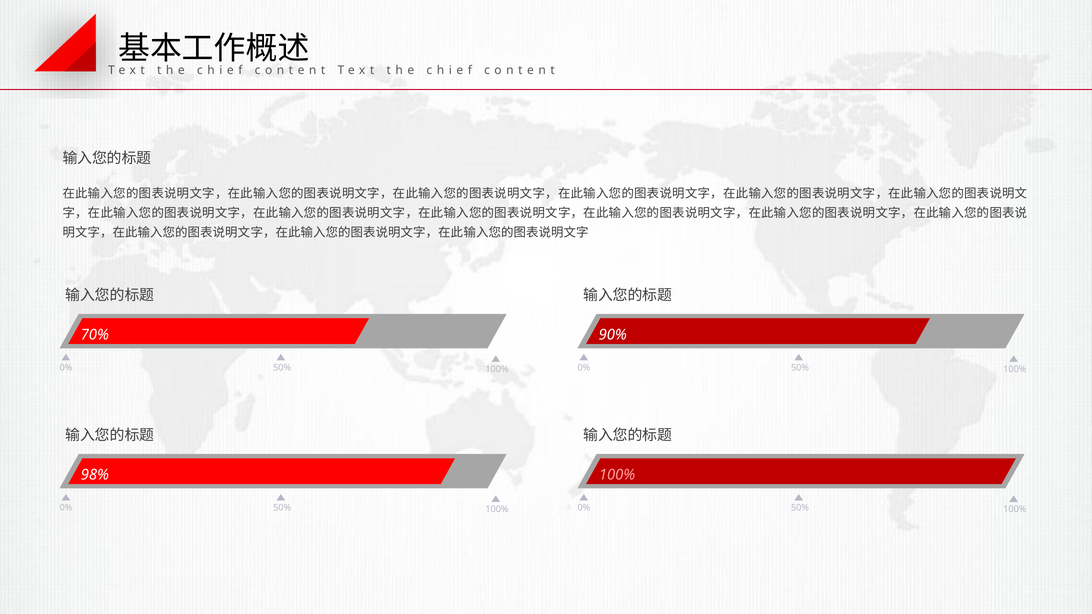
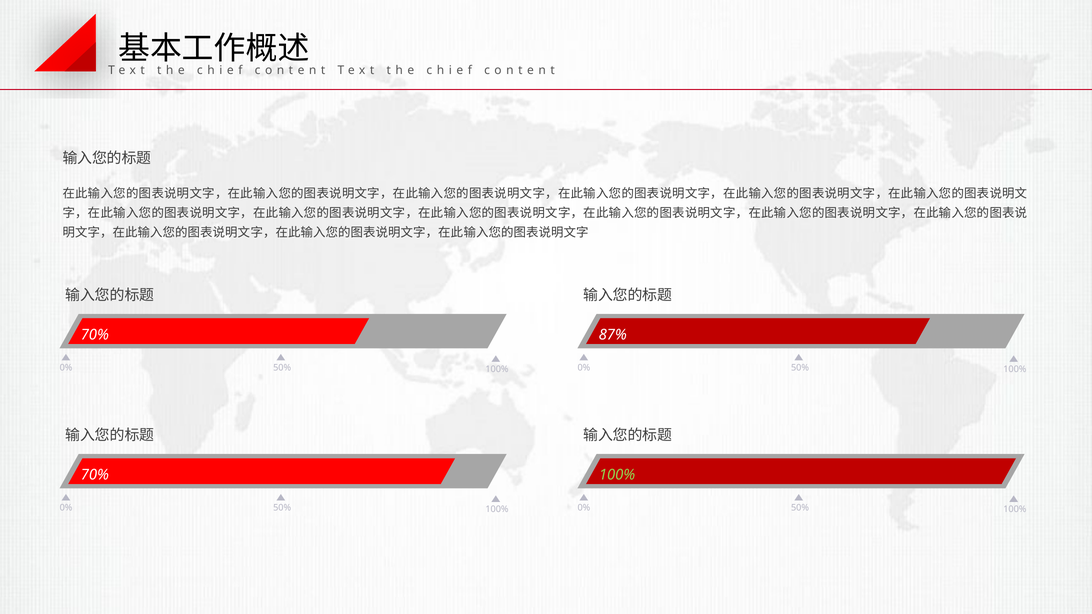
90%: 90% -> 87% (613, 335)
98%: 98% -> 70% (95, 475)
100% colour: pink -> light green (617, 475)
